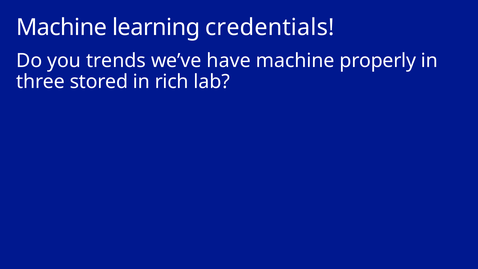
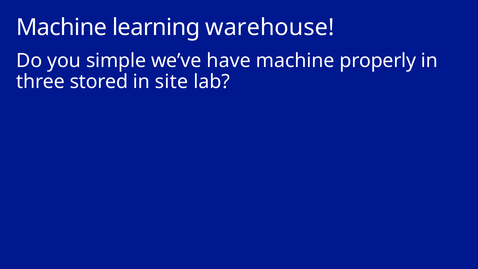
credentials: credentials -> warehouse (270, 27)
trends: trends -> simple (116, 61)
rich: rich -> site (171, 82)
